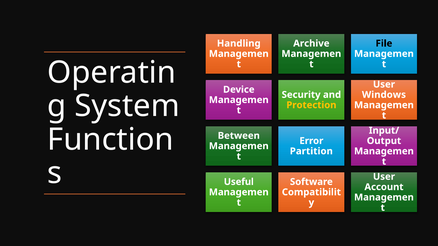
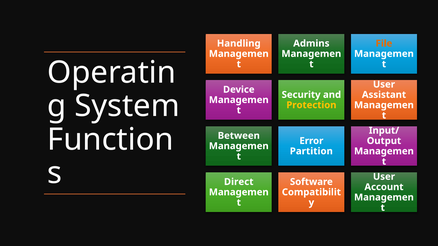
Archive: Archive -> Admins (311, 43)
File colour: black -> orange (384, 43)
Windows: Windows -> Assistant (384, 95)
Useful: Useful -> Direct (239, 182)
